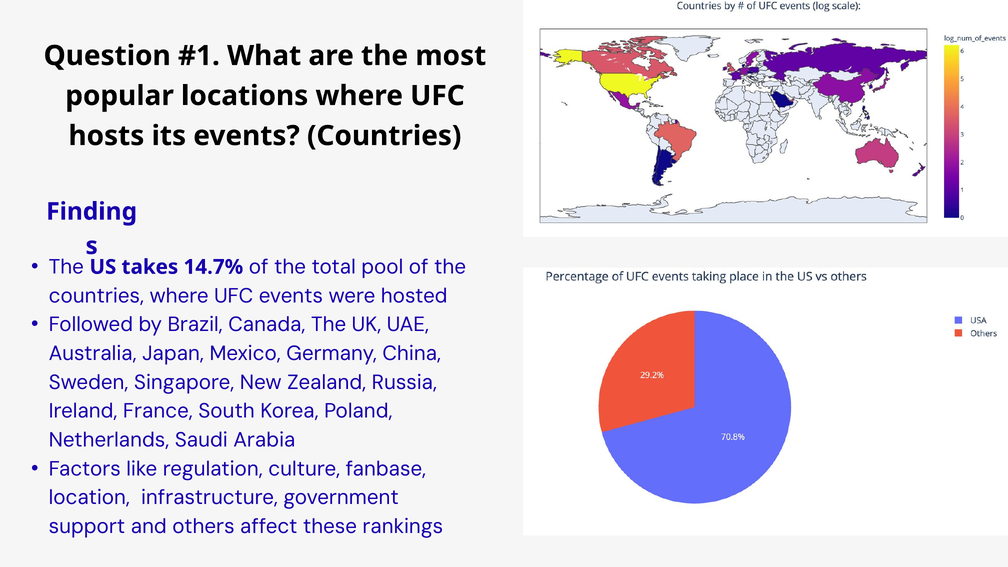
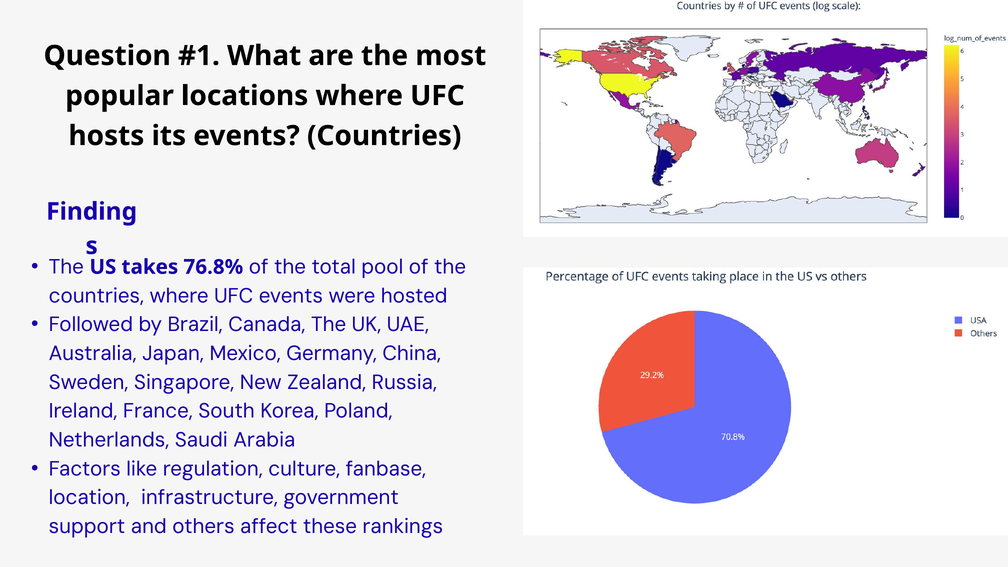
14.7%: 14.7% -> 76.8% (213, 267)
